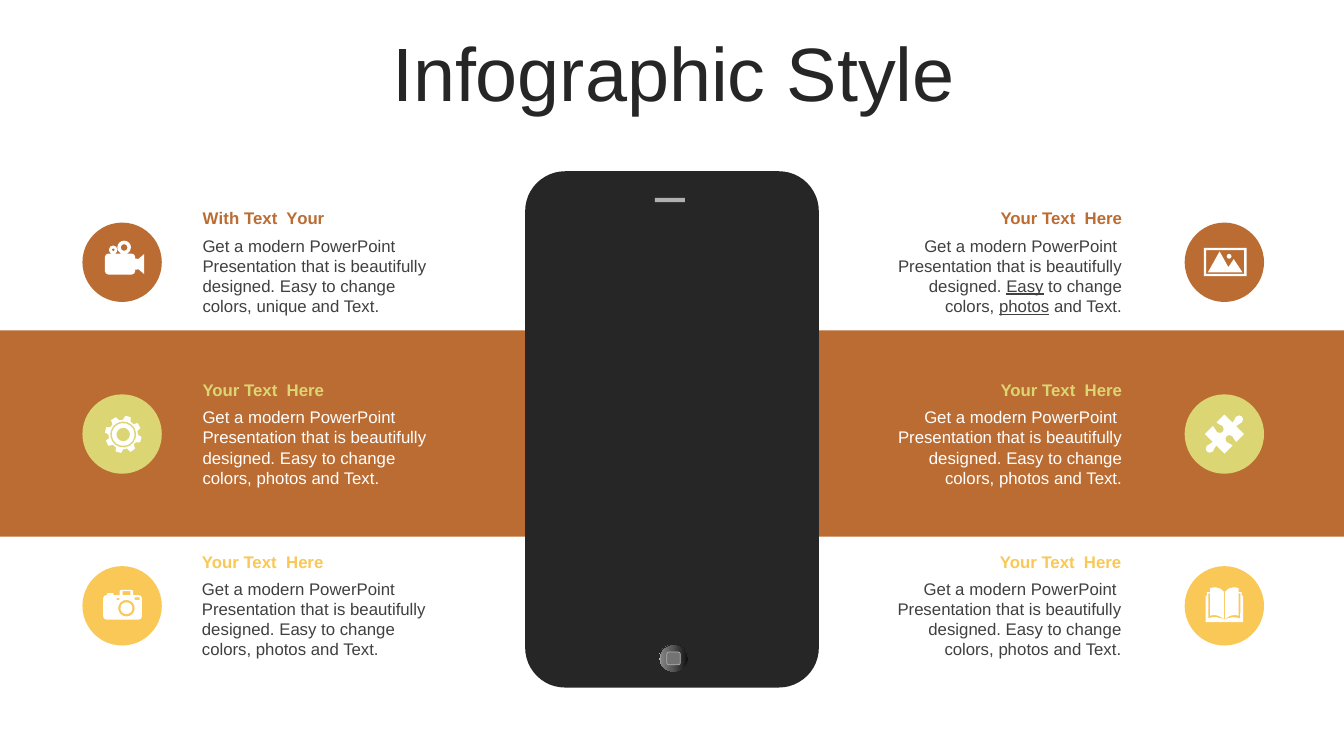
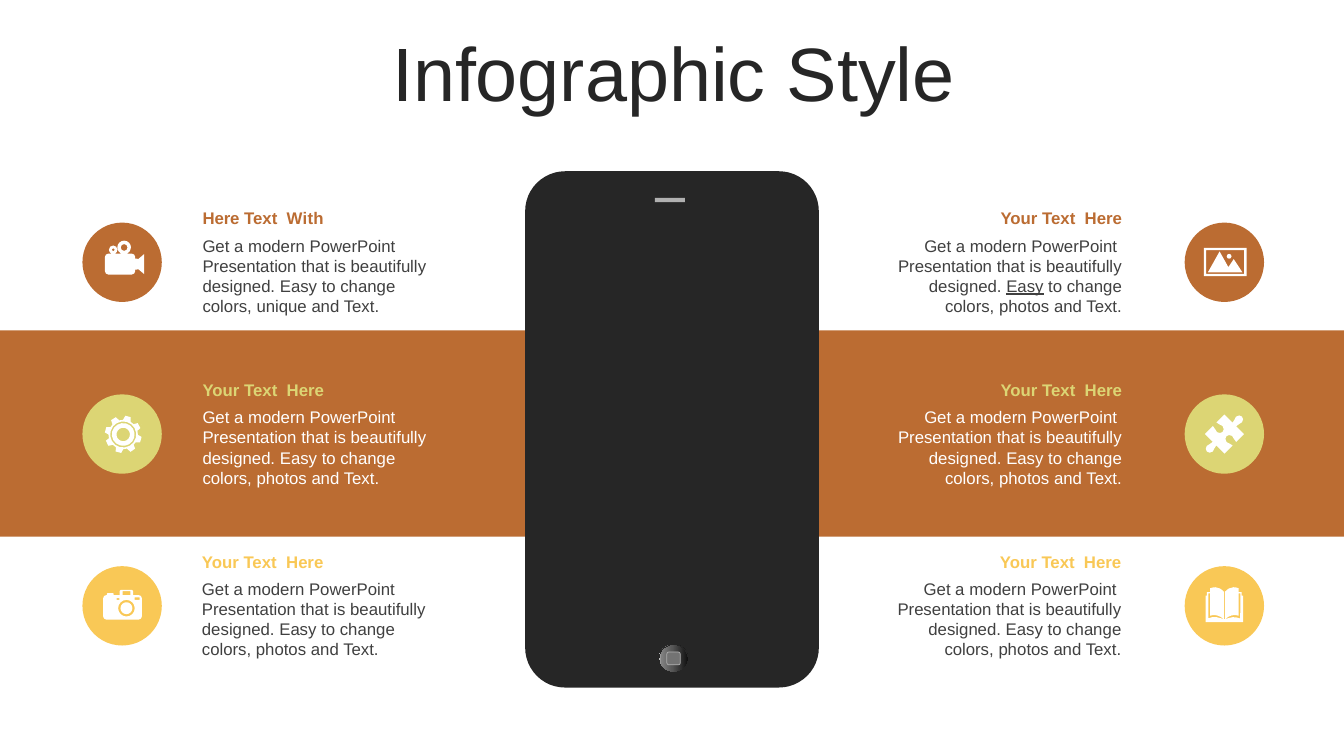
With: With -> Here (221, 219)
Your: Your -> With (305, 219)
photos underline: present -> none (1024, 307)
